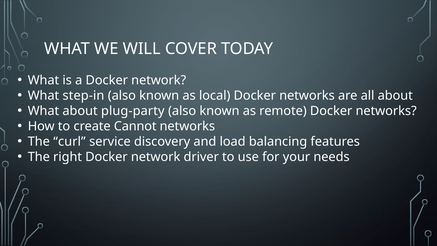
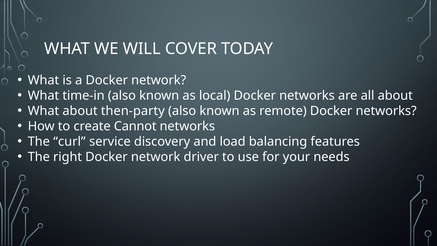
step-in: step-in -> time-in (84, 96)
plug-party: plug-party -> then-party (133, 111)
